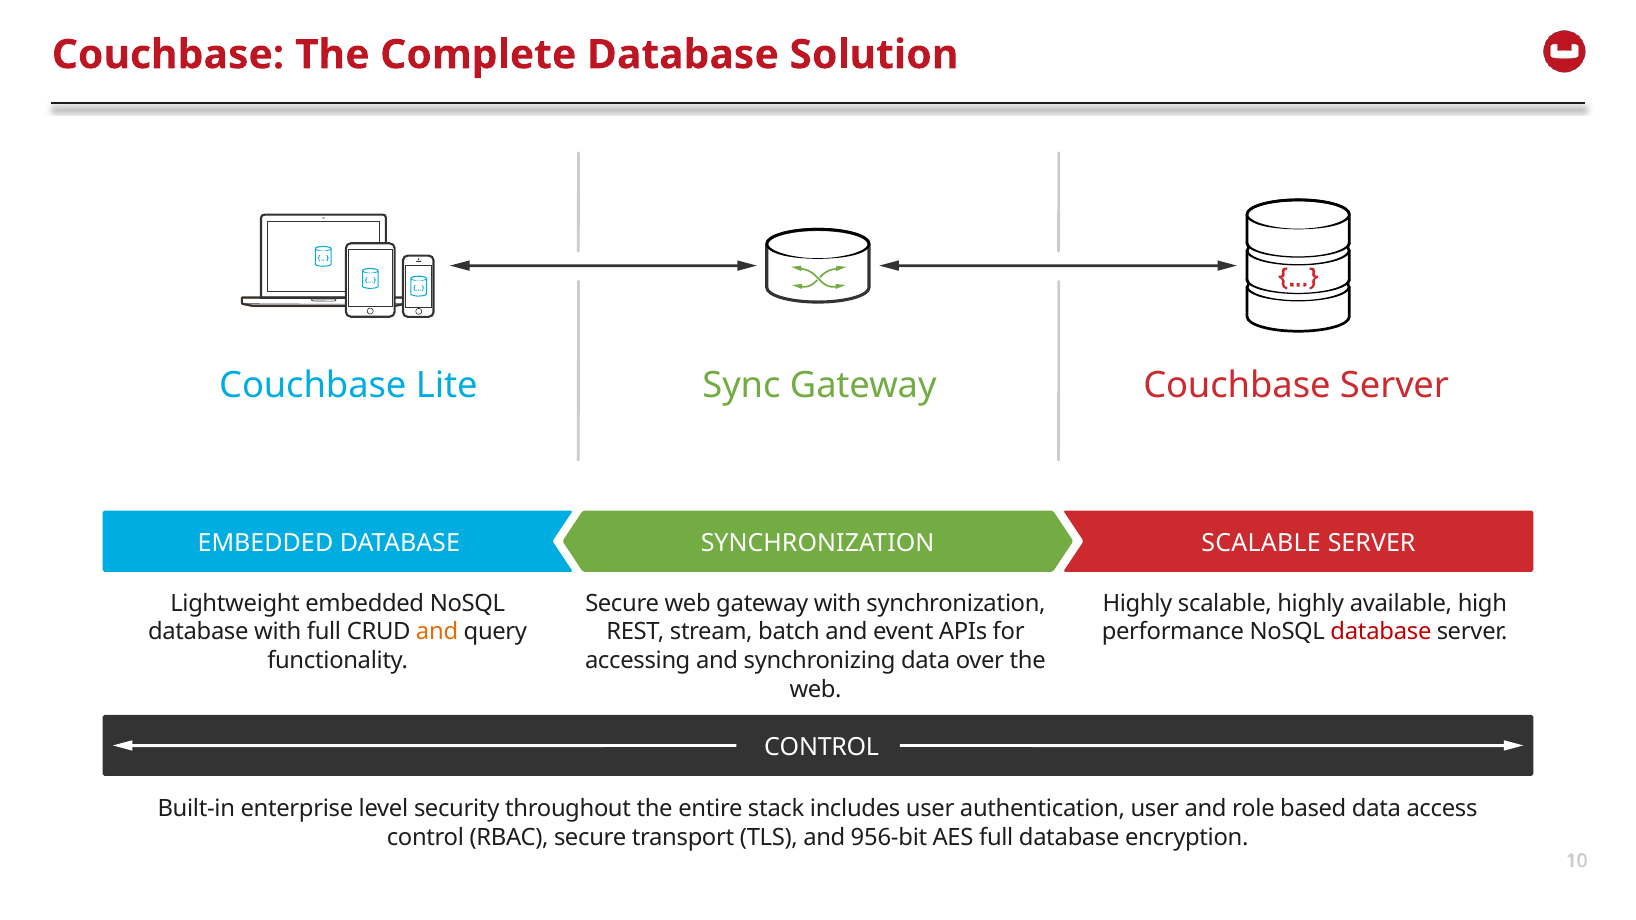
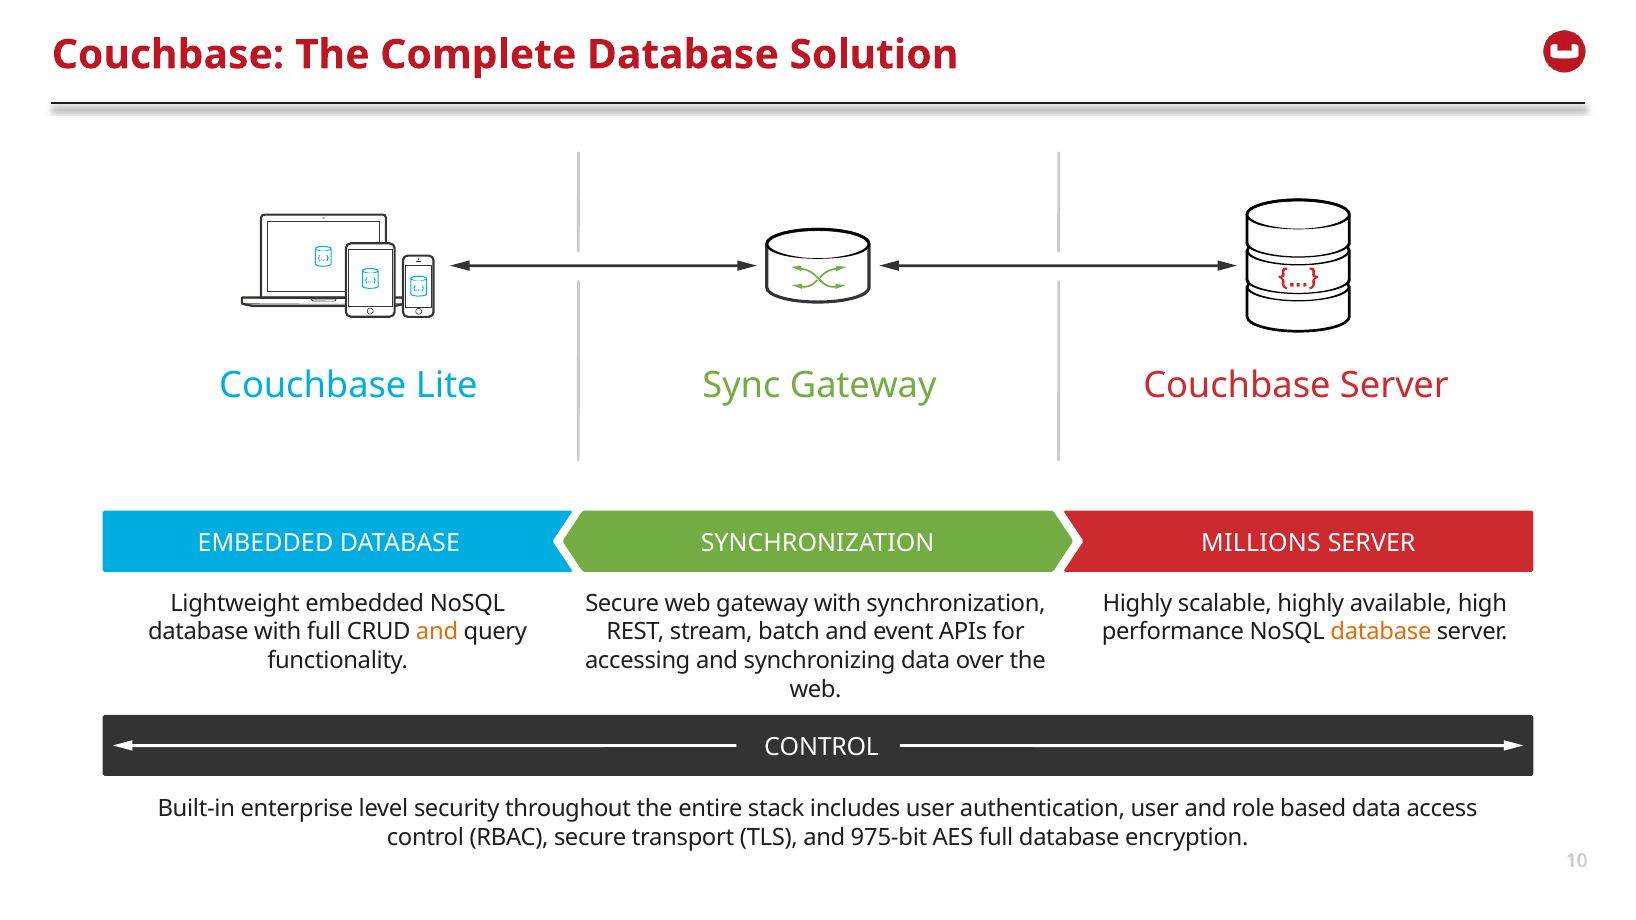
SYNCHRONIZATION SCALABLE: SCALABLE -> MILLIONS (1261, 543)
database colour: red -> orange (1381, 632)
956-bit: 956-bit -> 975-bit (889, 838)
